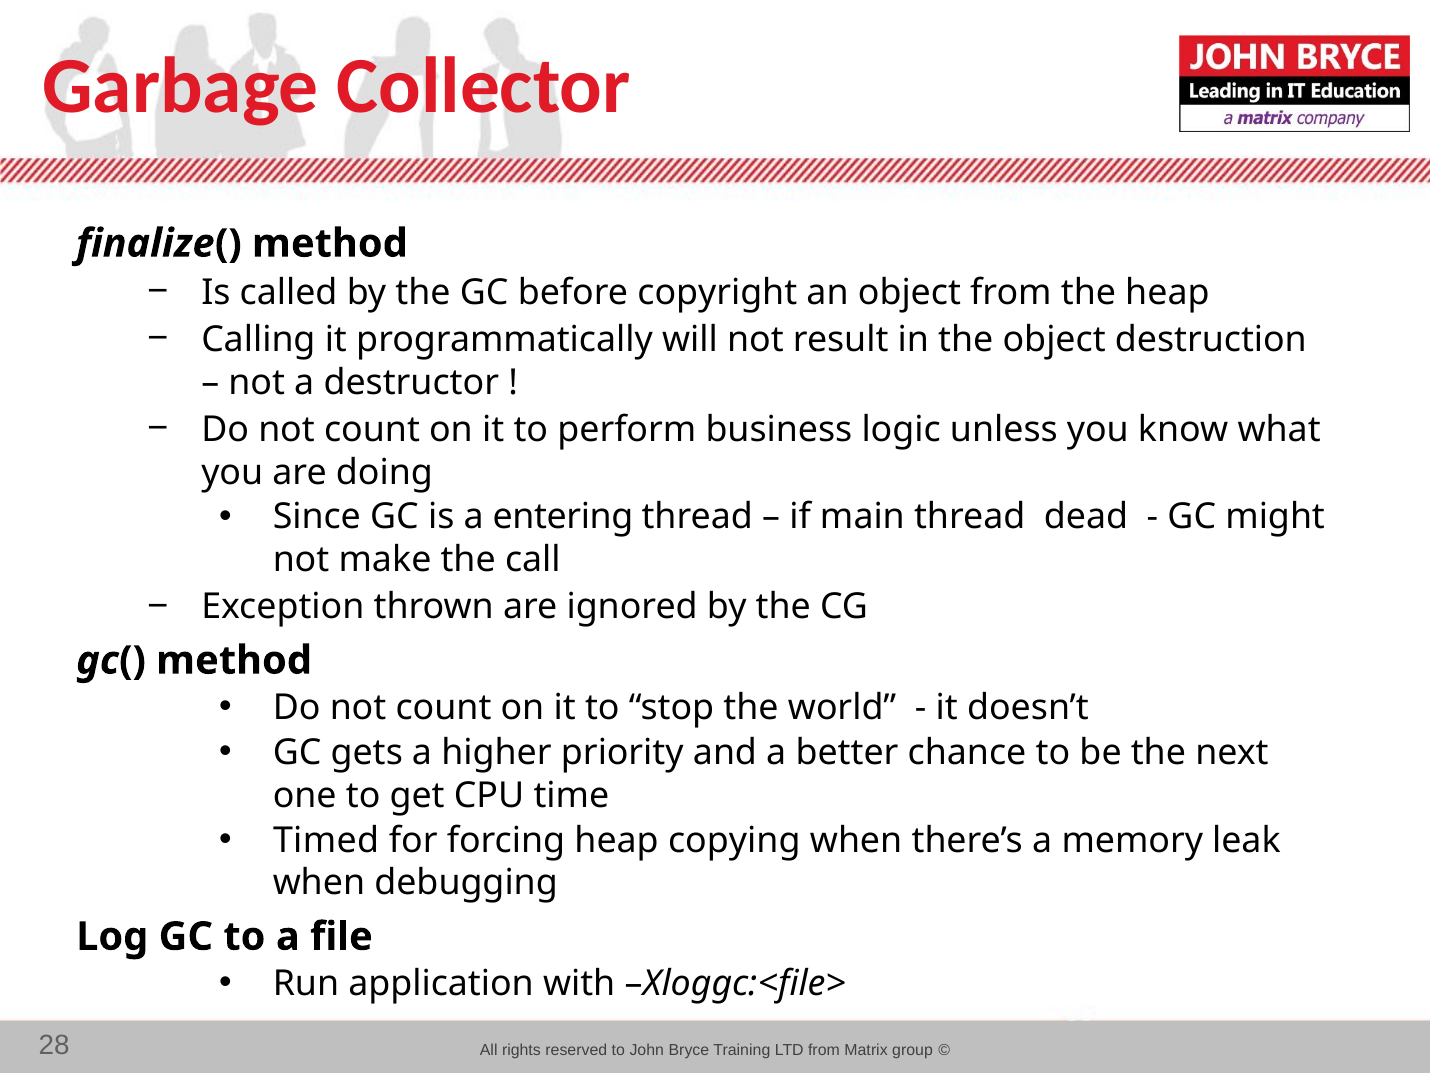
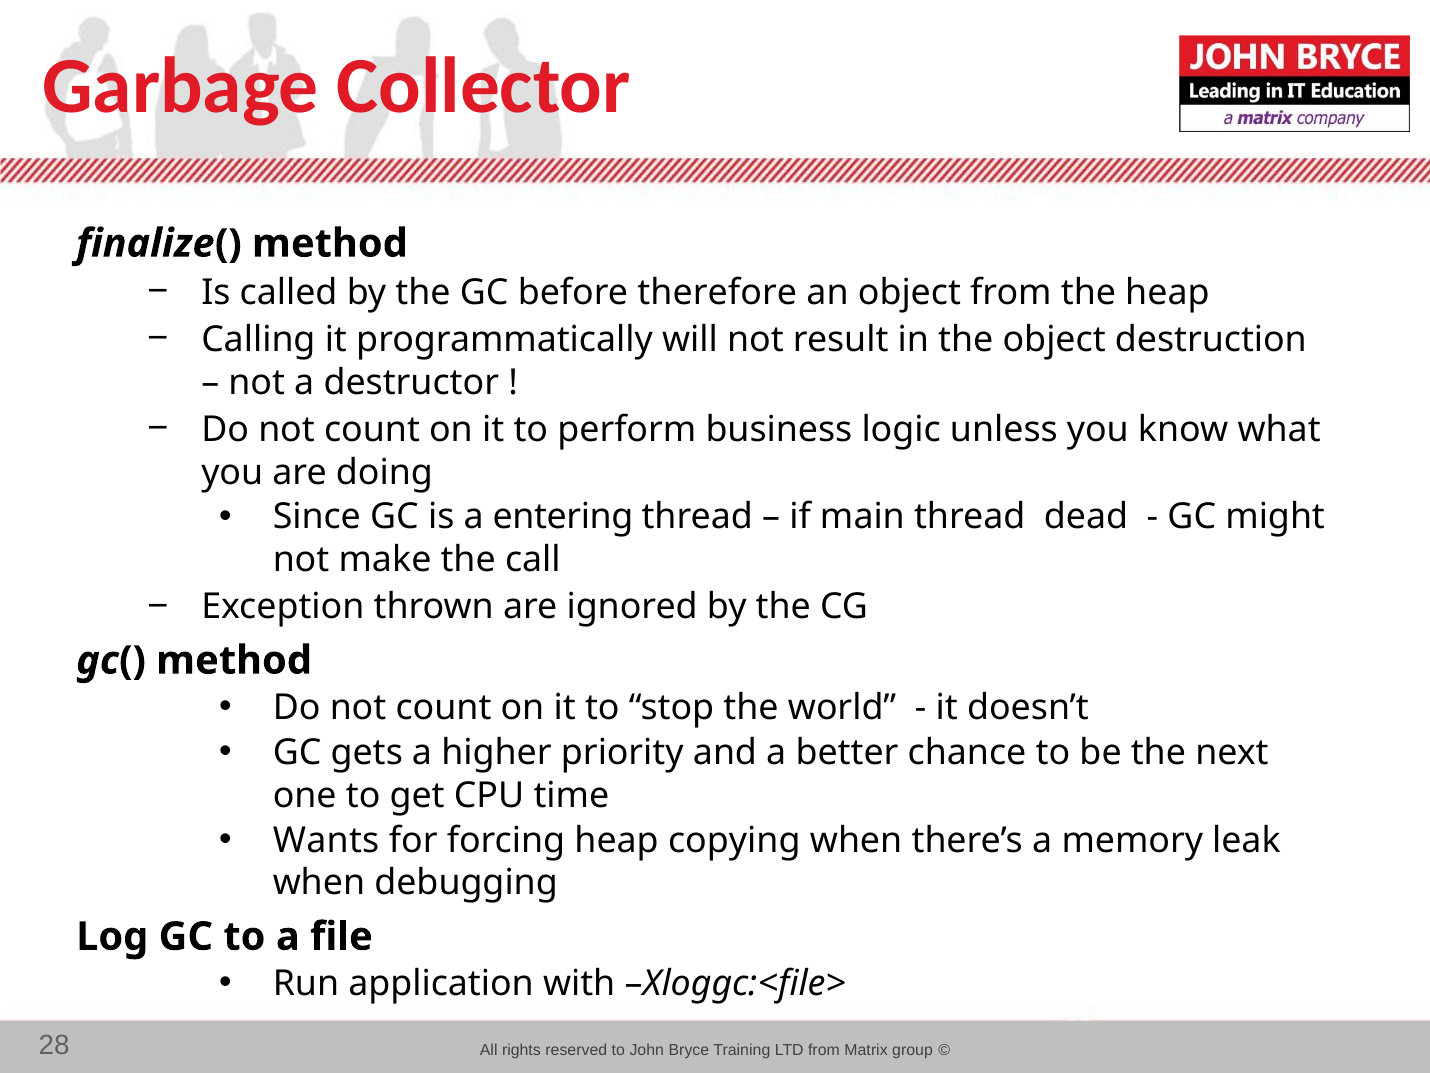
copyright: copyright -> therefore (717, 292)
Timed: Timed -> Wants (326, 840)
